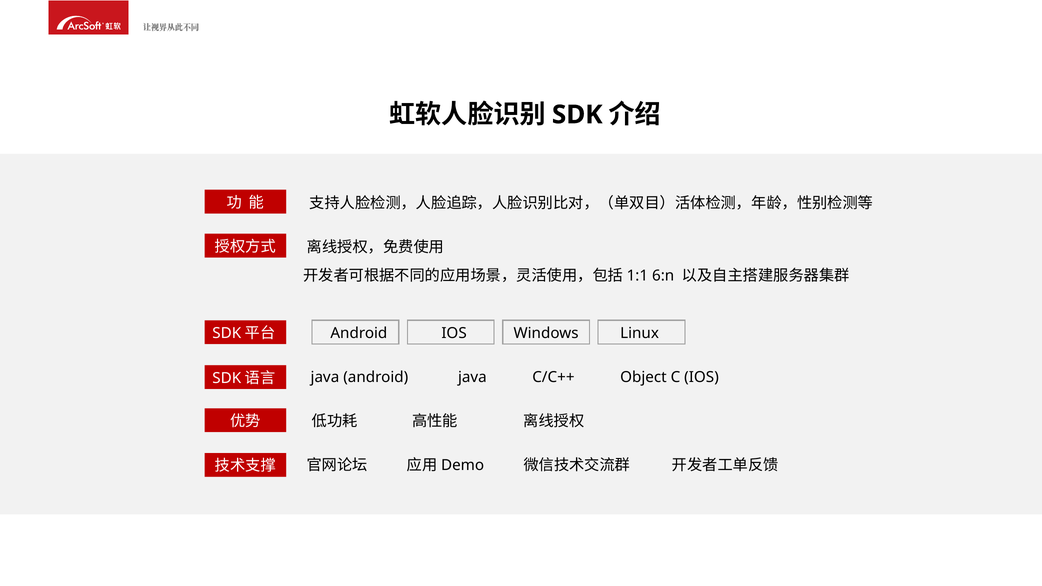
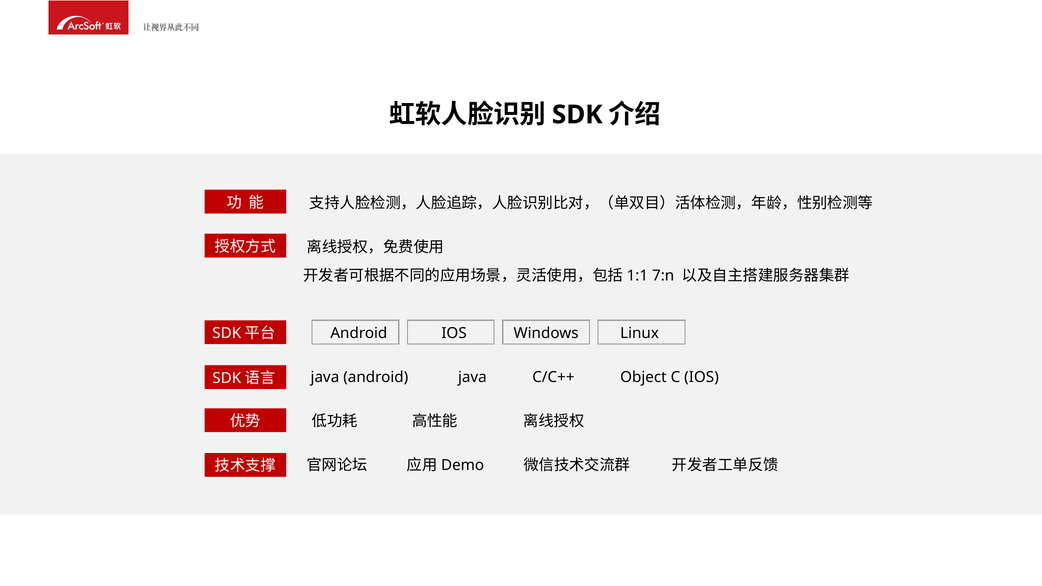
6:n: 6:n -> 7:n (663, 276)
